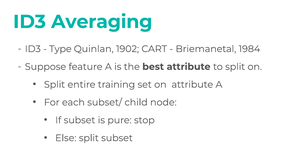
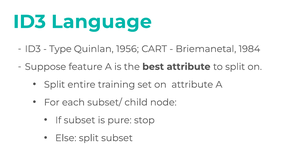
Averaging: Averaging -> Language (102, 22)
1902: 1902 -> 1956 (127, 49)
